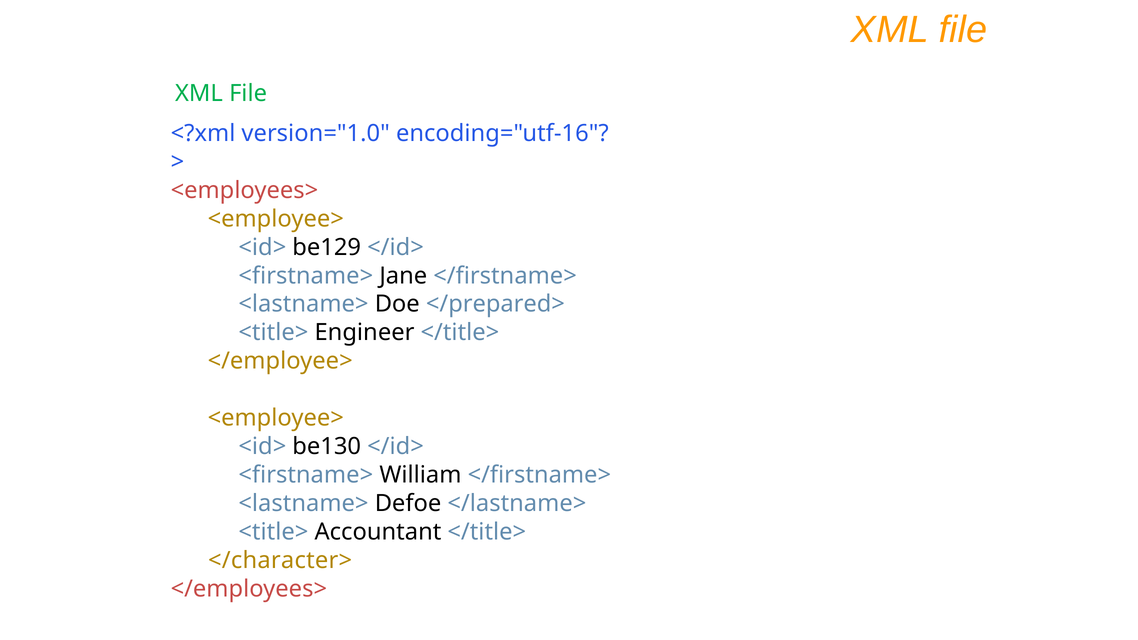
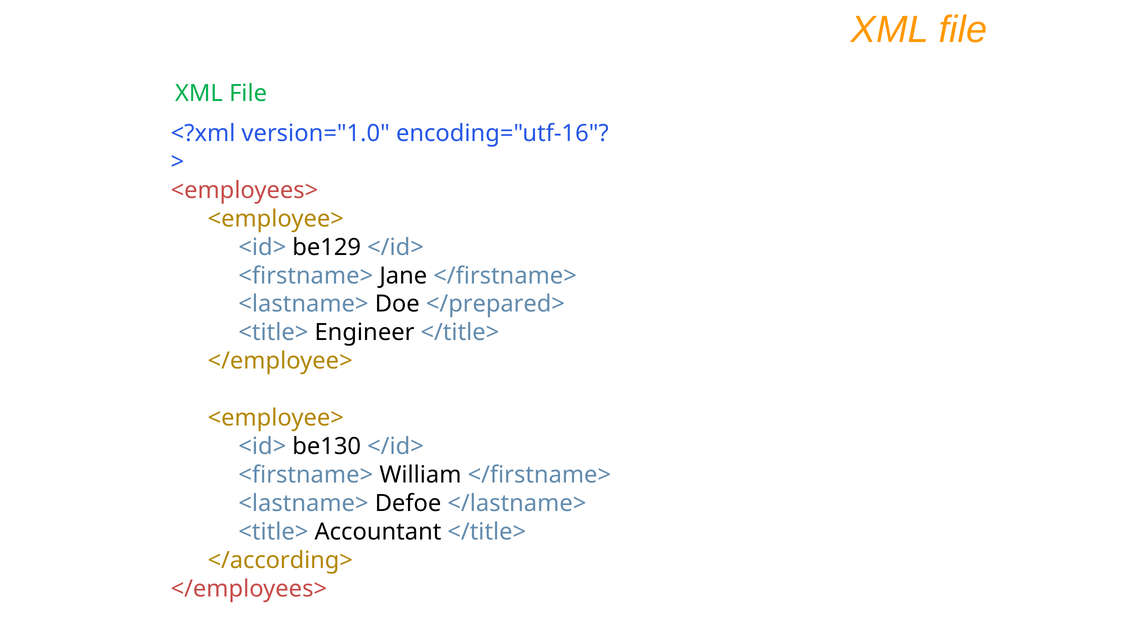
</character>: </character> -> </according> (280, 560)
